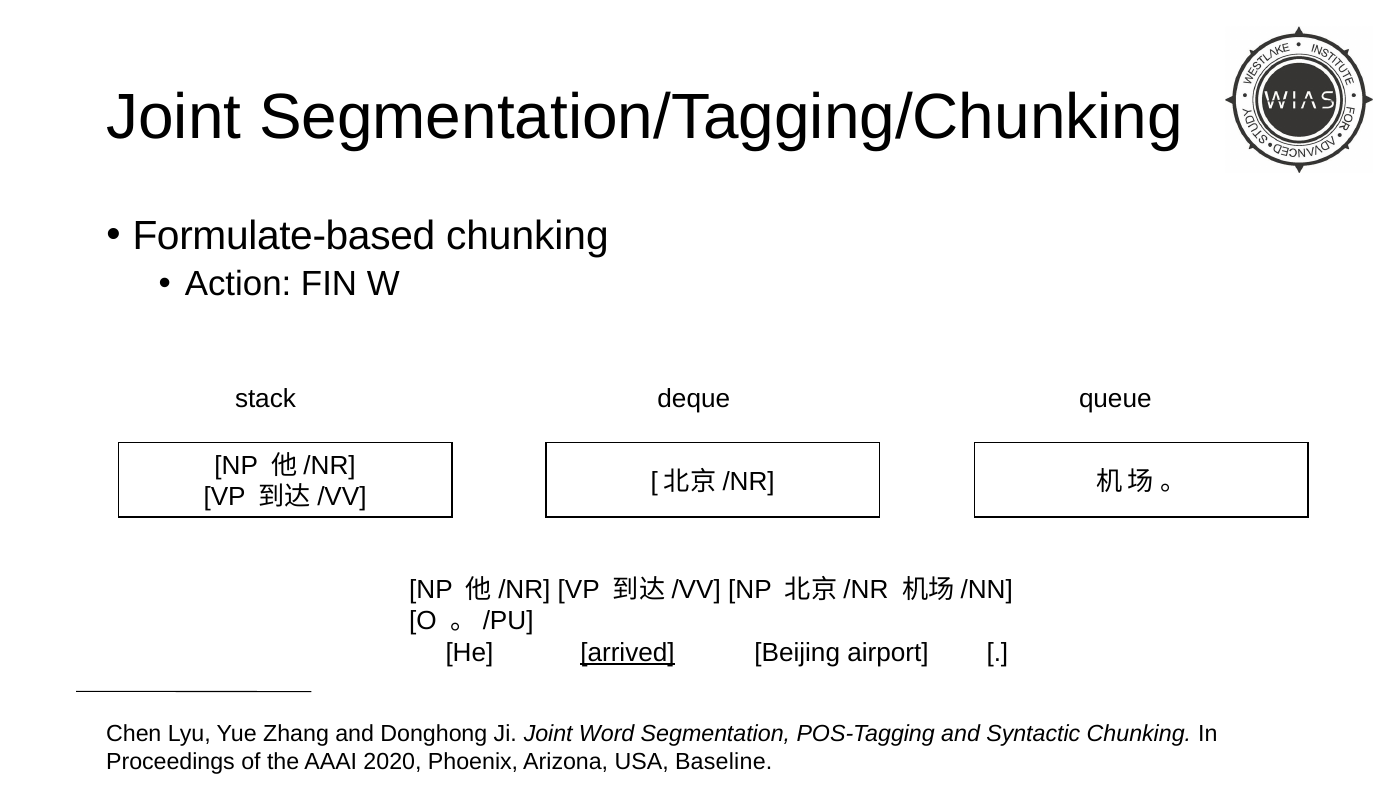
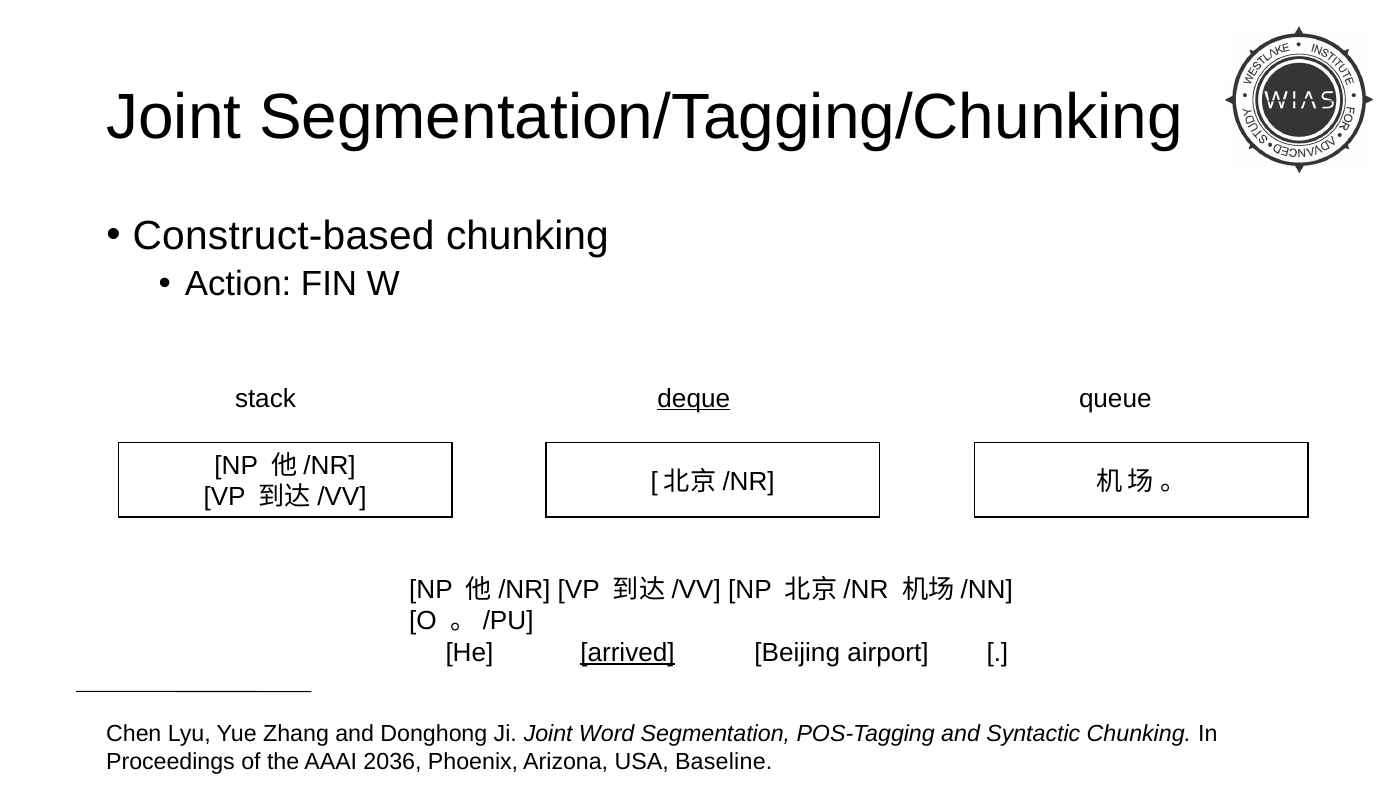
Formulate-based: Formulate-based -> Construct-based (284, 236)
deque underline: none -> present (694, 398)
2020: 2020 -> 2036 (392, 761)
